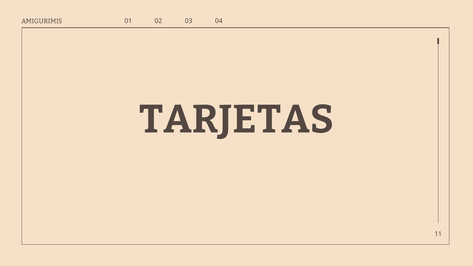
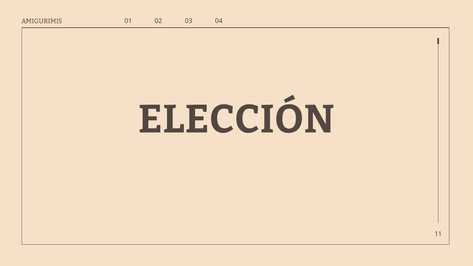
TARJETAS: TARJETAS -> ELECCIÓN (236, 119)
